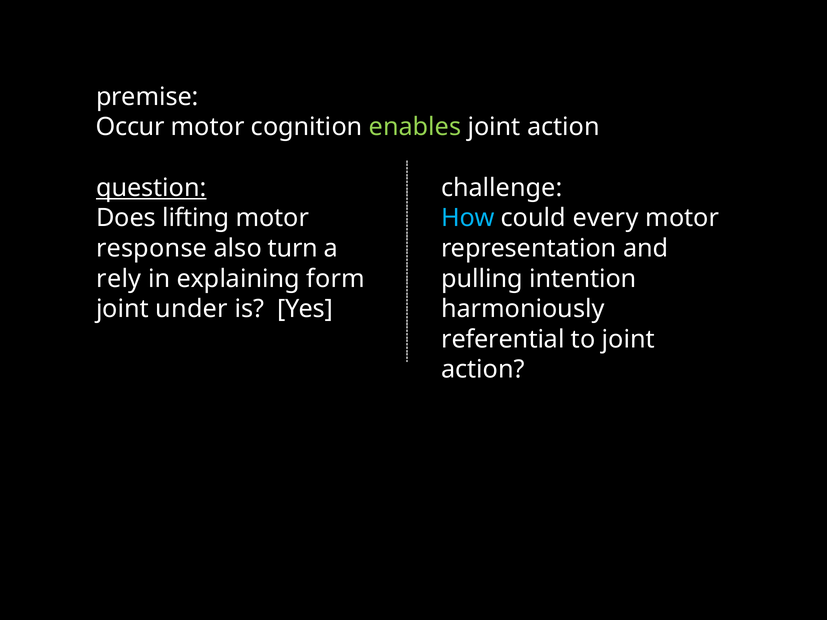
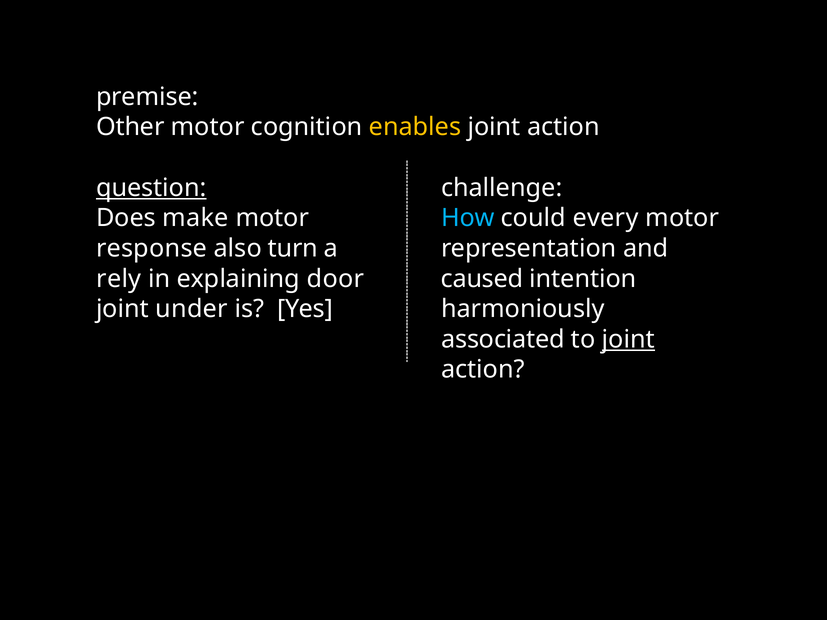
Occur: Occur -> Other (130, 127)
enables colour: light green -> yellow (415, 127)
lifting: lifting -> make (196, 218)
form: form -> door (336, 279)
pulling: pulling -> caused (482, 279)
referential: referential -> associated (503, 339)
joint underline: none -> present (628, 339)
